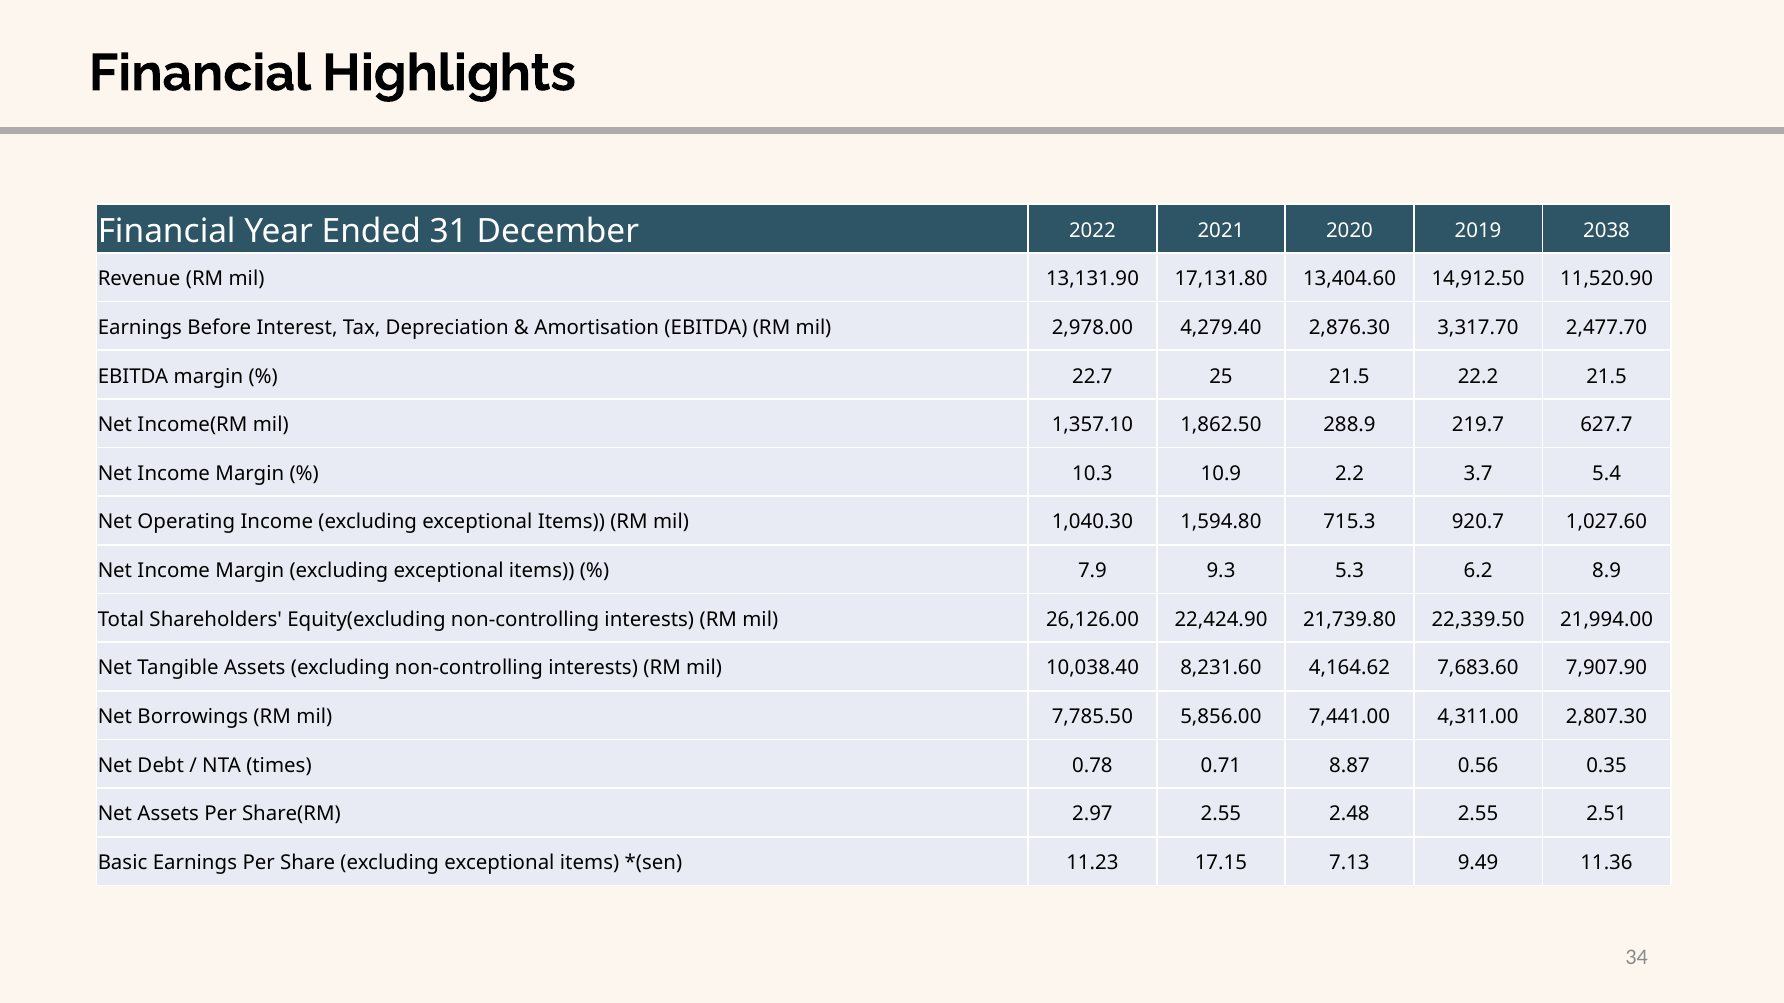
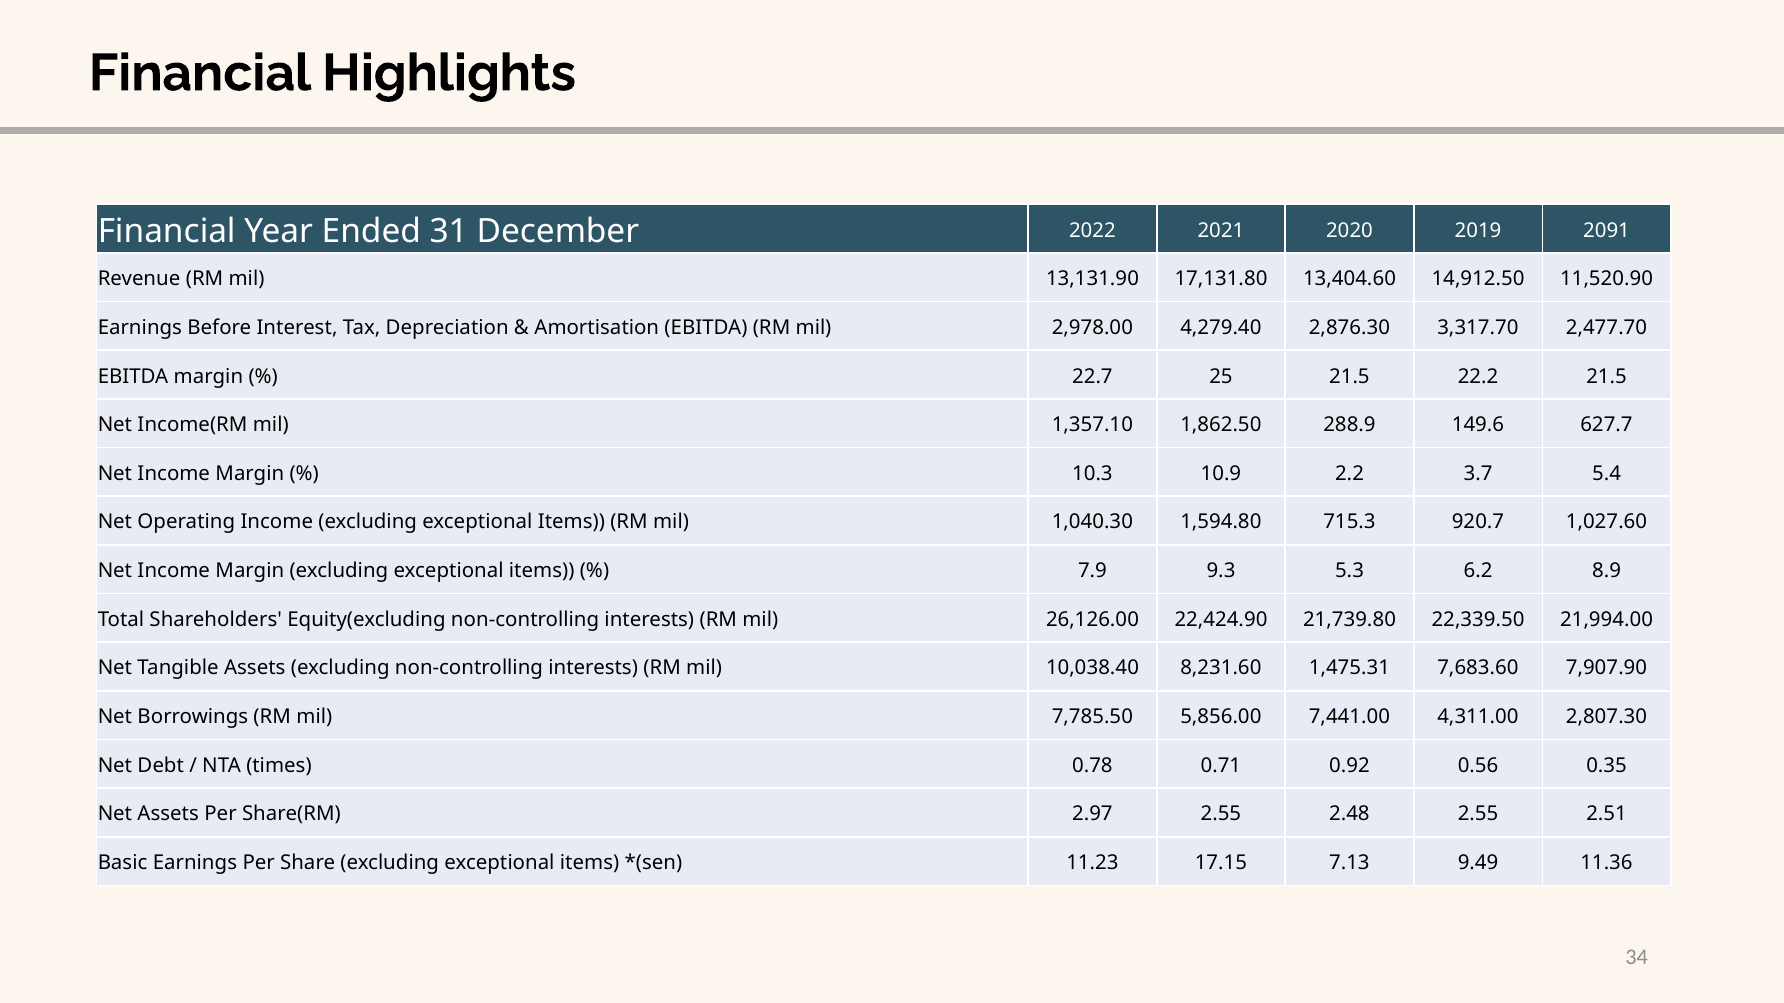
2038: 2038 -> 2091 (1607, 230)
219.7: 219.7 -> 149.6 (1478, 425)
4,164.62: 4,164.62 -> 1,475.31 (1349, 669)
8.87: 8.87 -> 0.92 (1349, 766)
